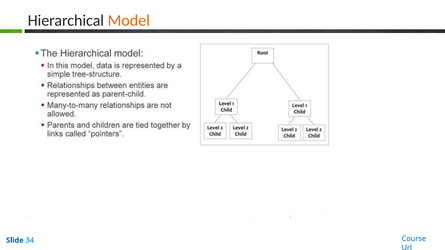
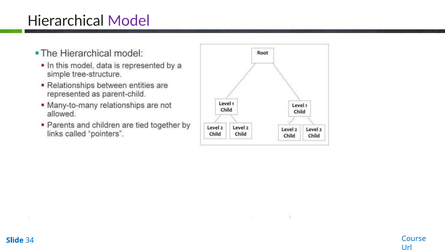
Model colour: orange -> purple (129, 21)
